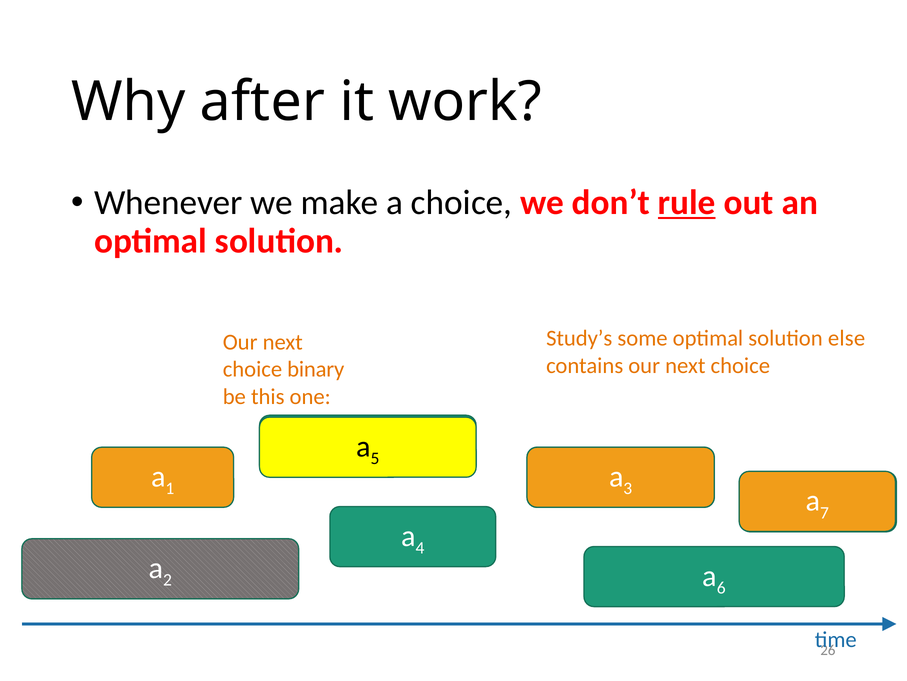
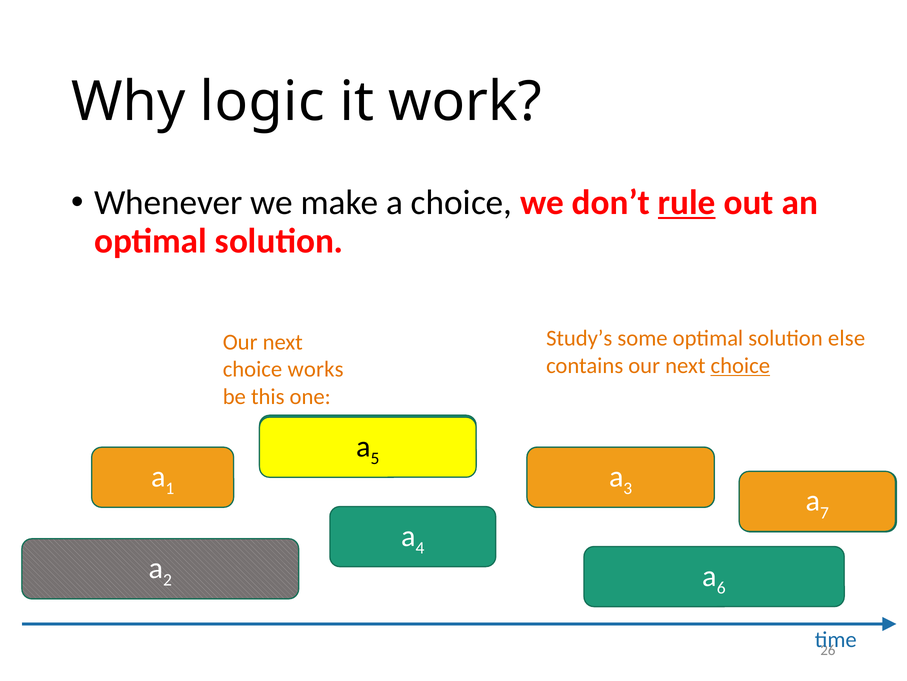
after: after -> logic (262, 102)
choice underline: none -> present (740, 365)
binary: binary -> works (316, 369)
